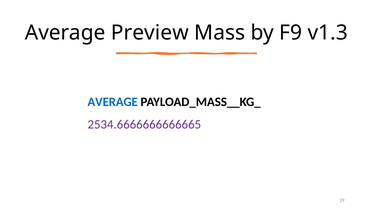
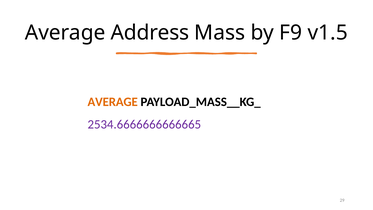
Preview: Preview -> Address (150, 33)
v1.3: v1.3 -> v1.5 (328, 33)
AVERAGE colour: blue -> orange (113, 102)
